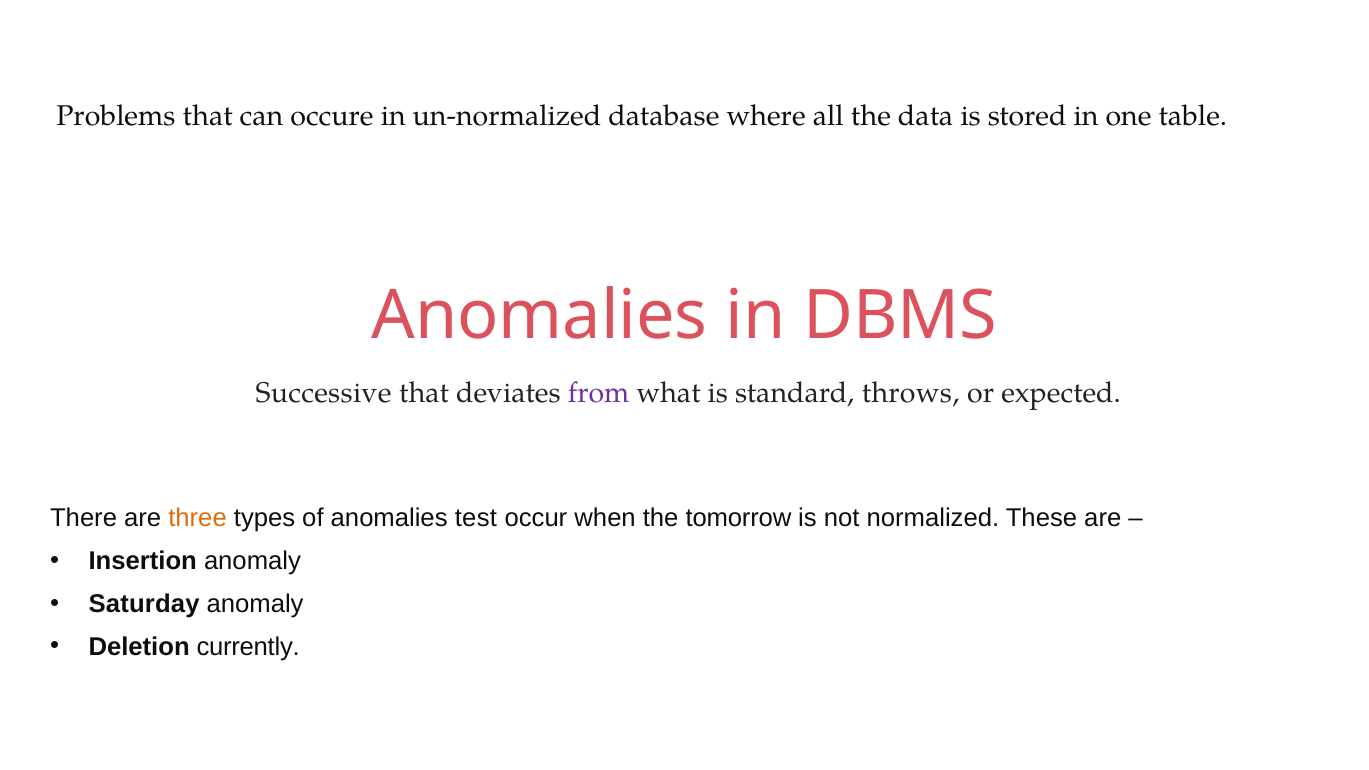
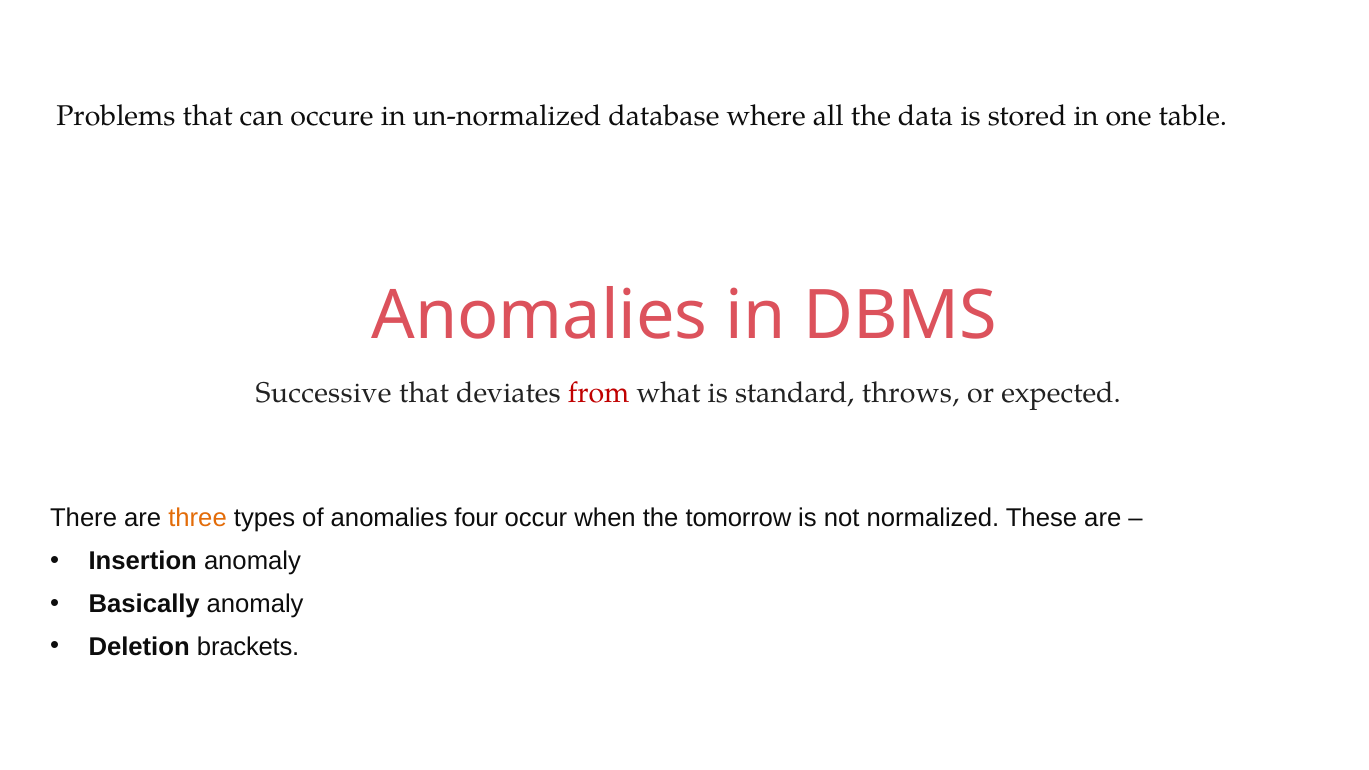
from colour: purple -> red (599, 393)
test: test -> four (476, 519)
Saturday: Saturday -> Basically (144, 604)
currently: currently -> brackets (248, 647)
